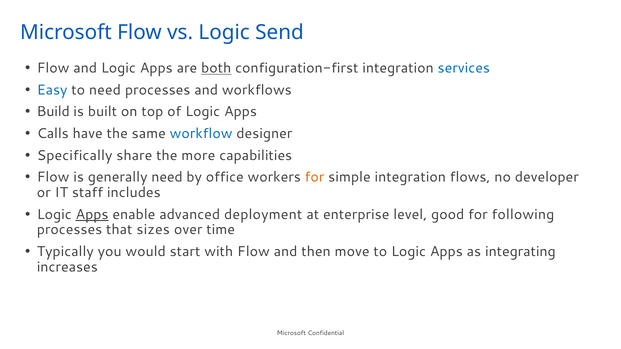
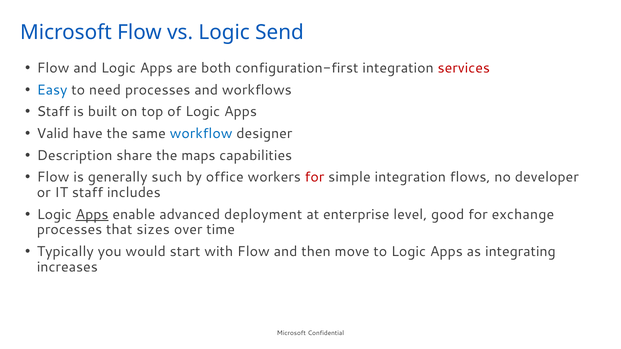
both underline: present -> none (216, 68)
services colour: blue -> red (464, 68)
Build: Build -> Staff (53, 112)
Calls: Calls -> Valid (53, 134)
Specifically: Specifically -> Description (75, 155)
more: more -> maps (198, 155)
generally need: need -> such (167, 177)
for colour: orange -> red (315, 177)
following: following -> exchange (523, 215)
